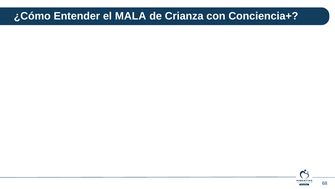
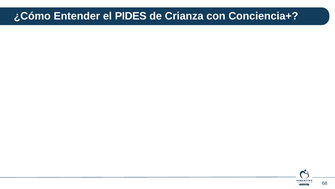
MALA: MALA -> PIDES (131, 16)
